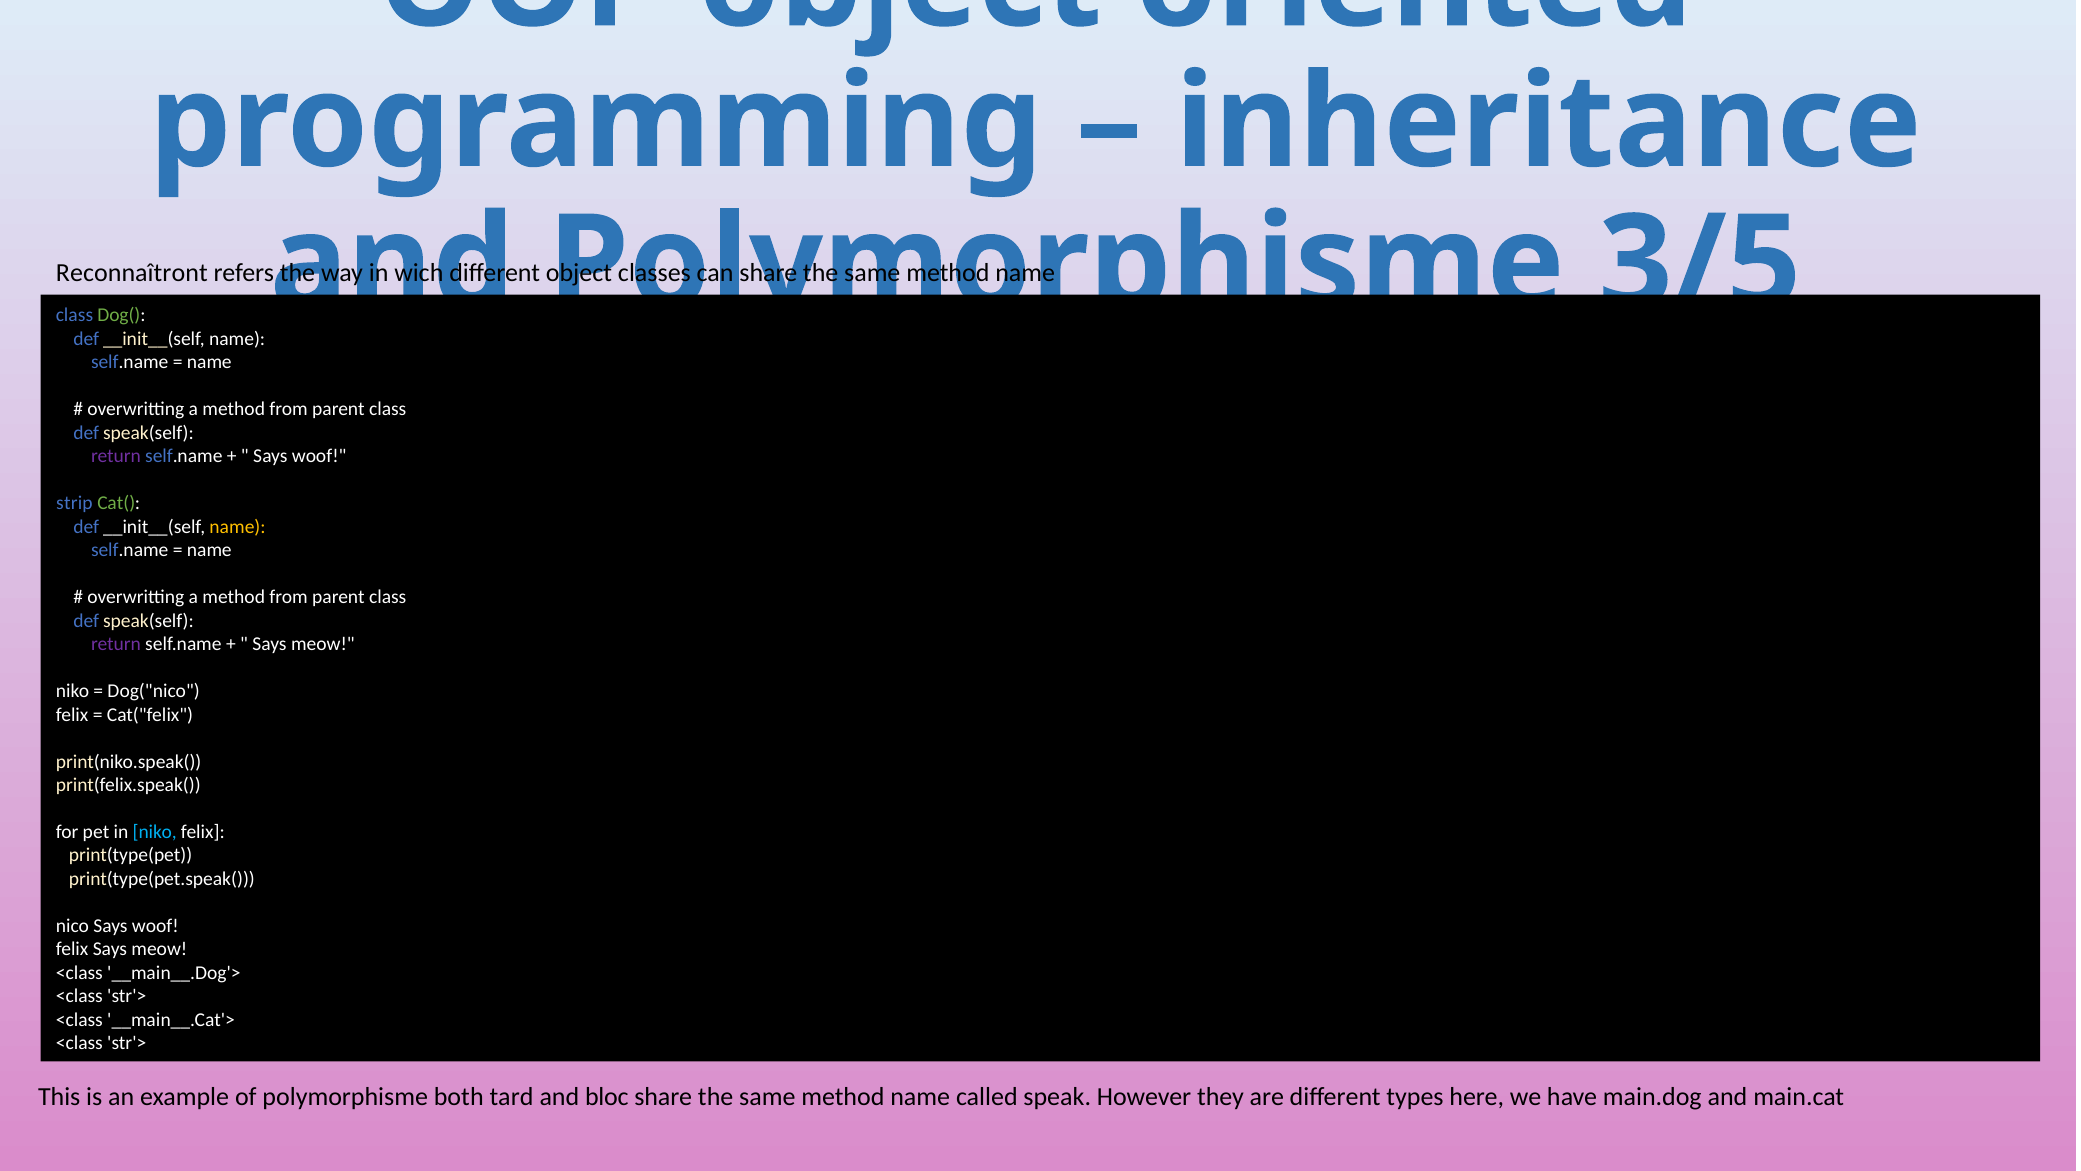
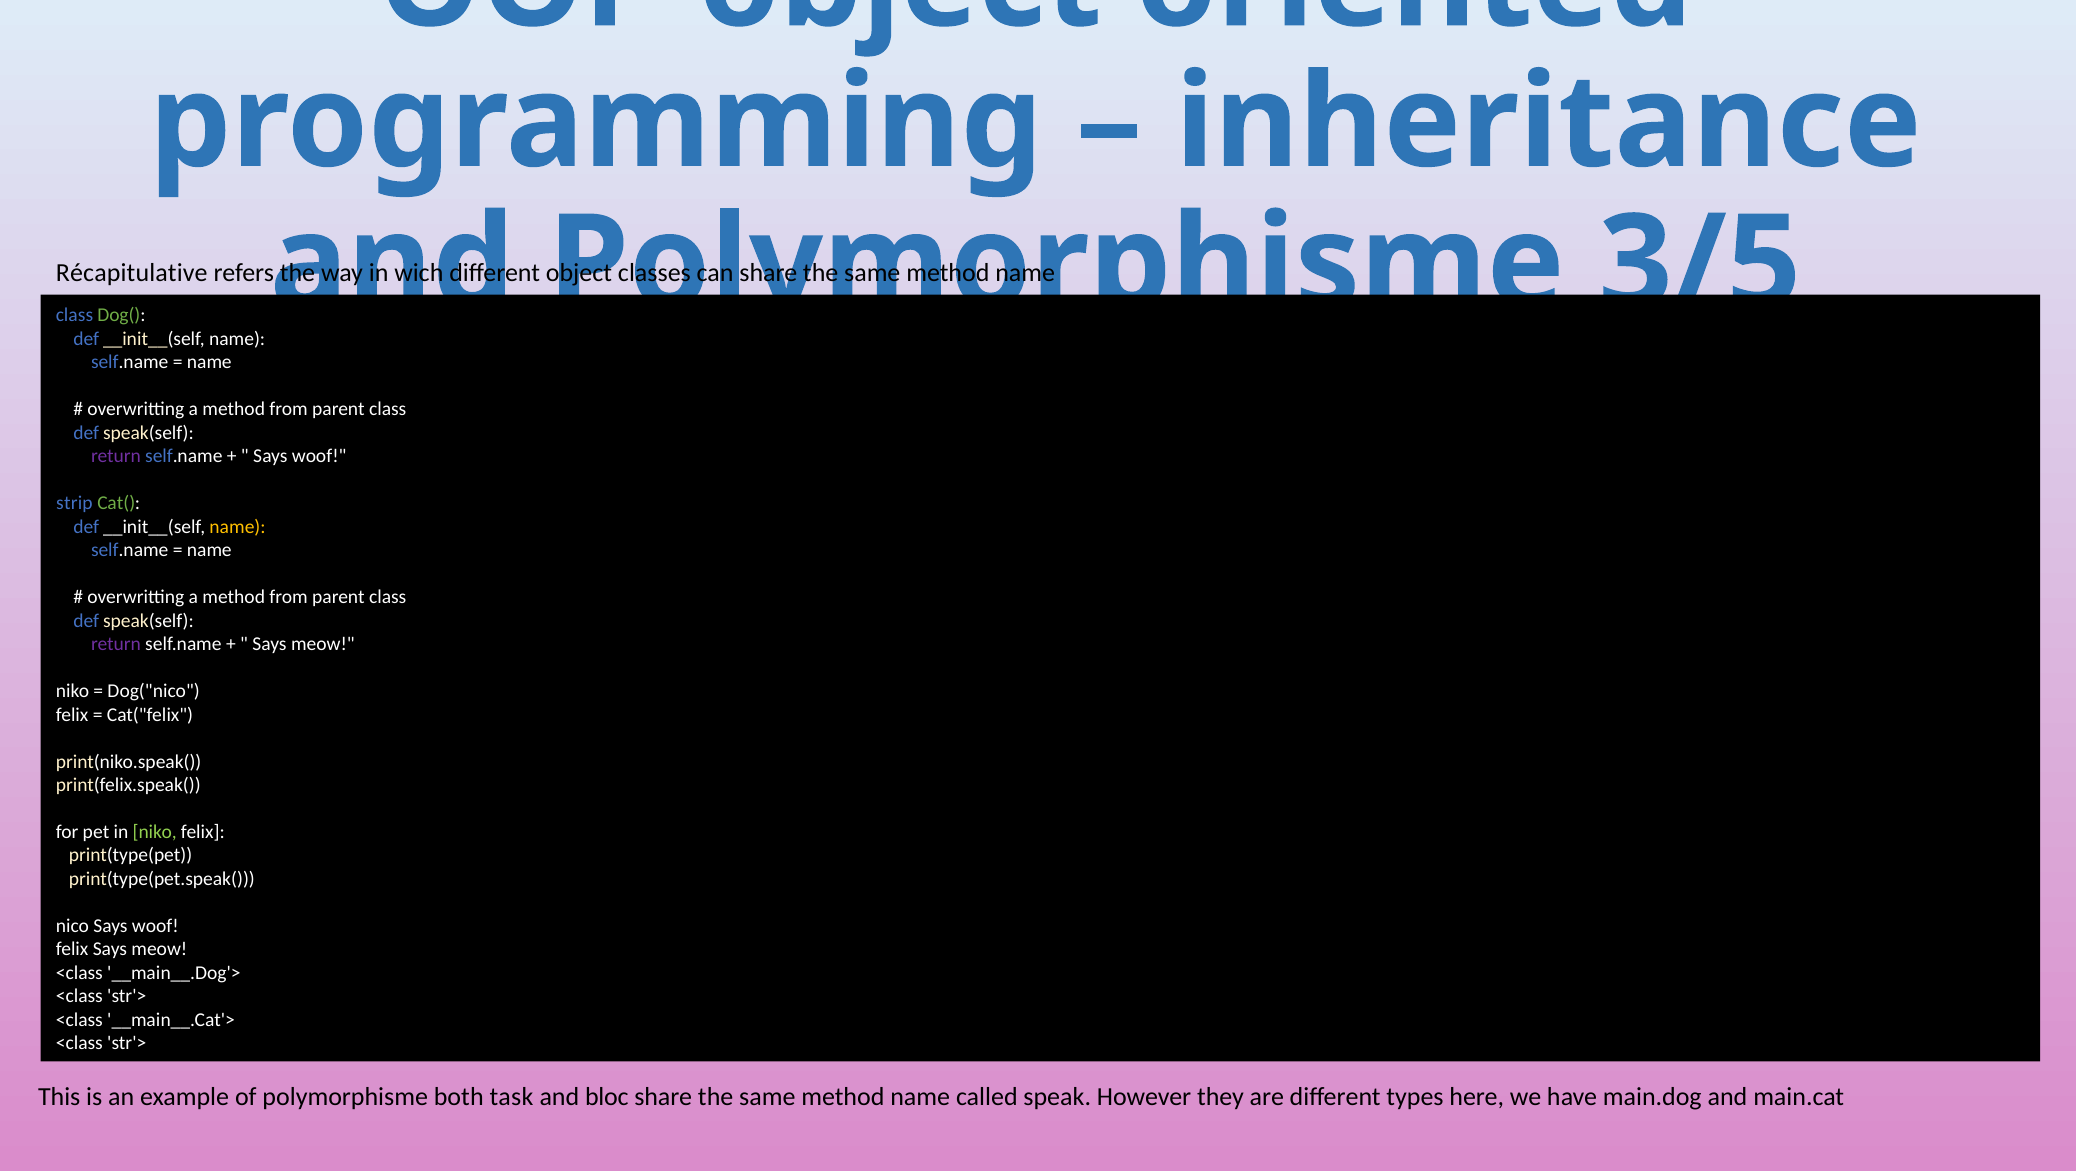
Reconnaîtront: Reconnaîtront -> Récapitulative (132, 272)
niko colour: light blue -> light green (155, 832)
tard: tard -> task (511, 1096)
